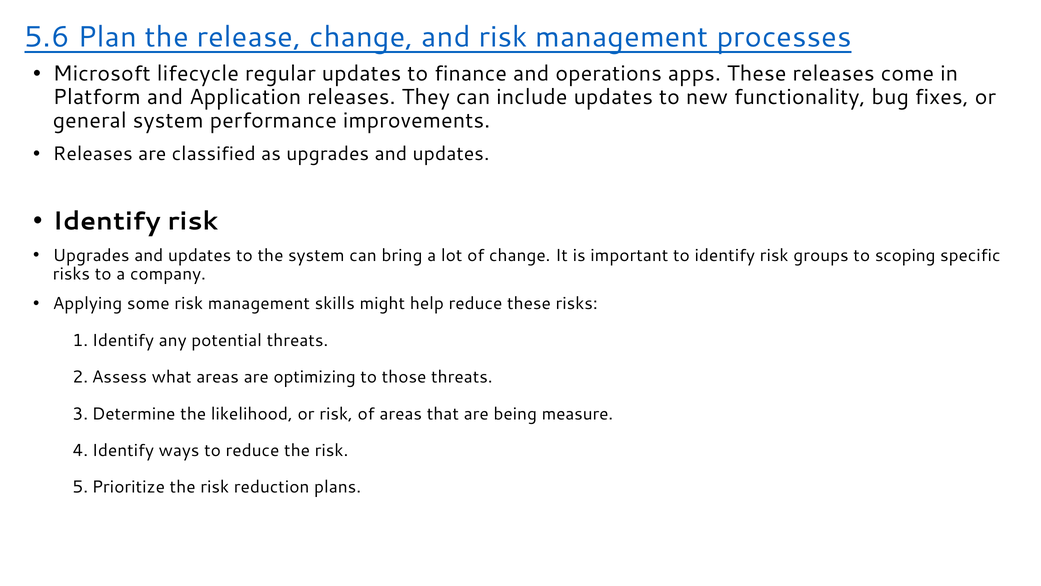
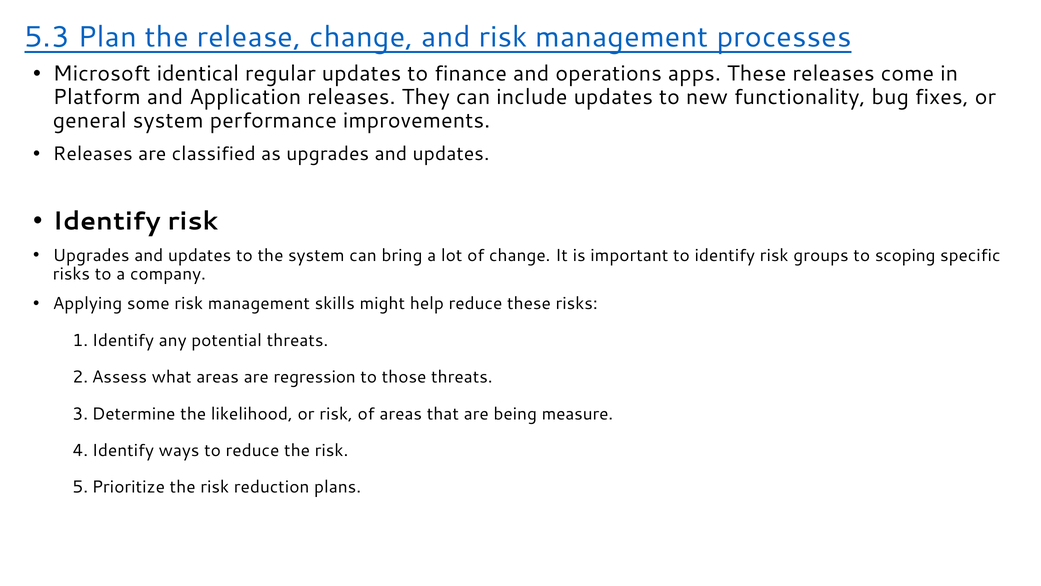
5.6: 5.6 -> 5.3 (47, 37)
lifecycle: lifecycle -> identical (198, 74)
optimizing: optimizing -> regression (315, 377)
